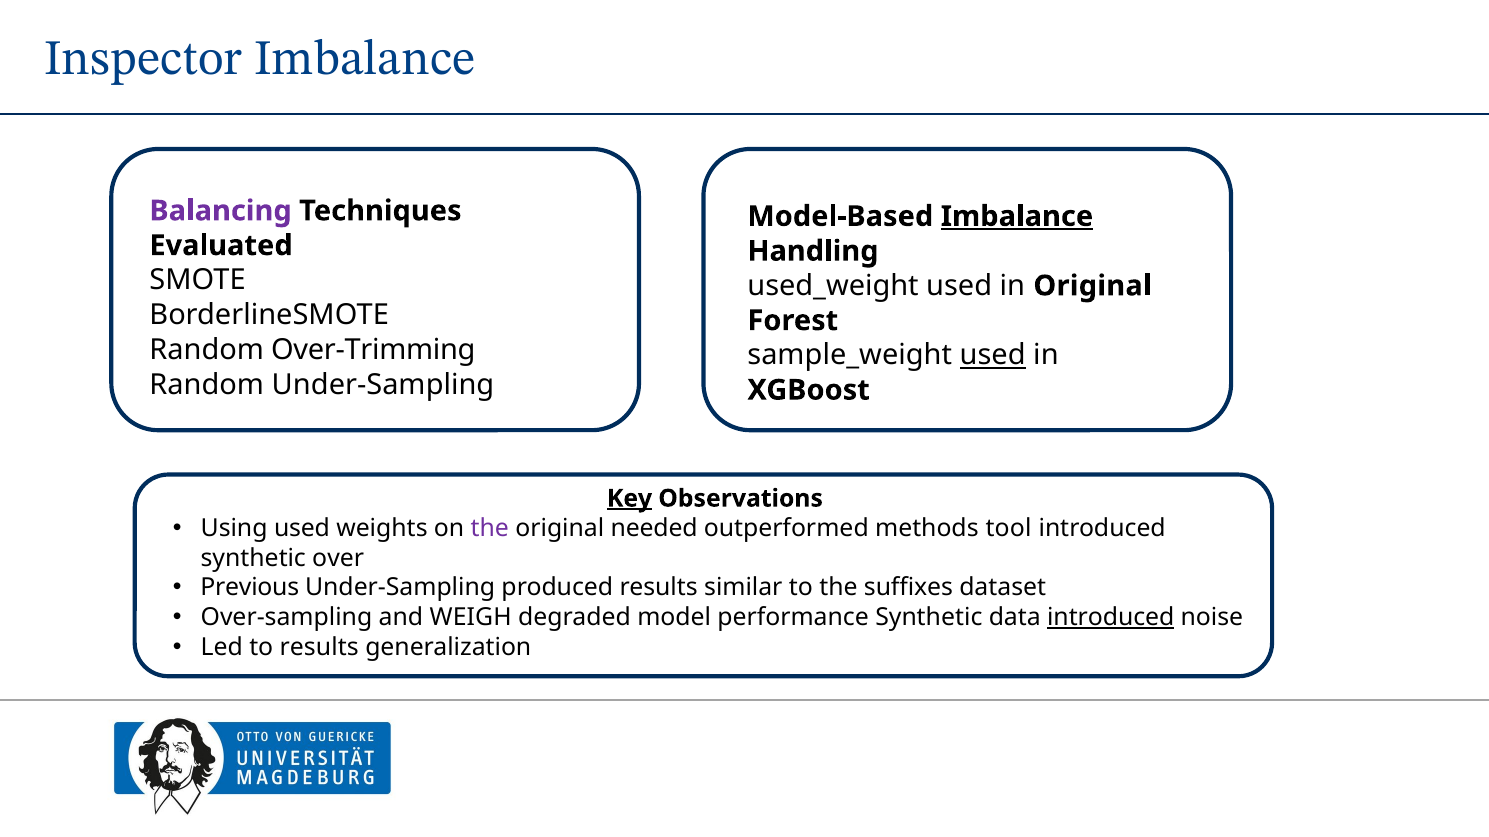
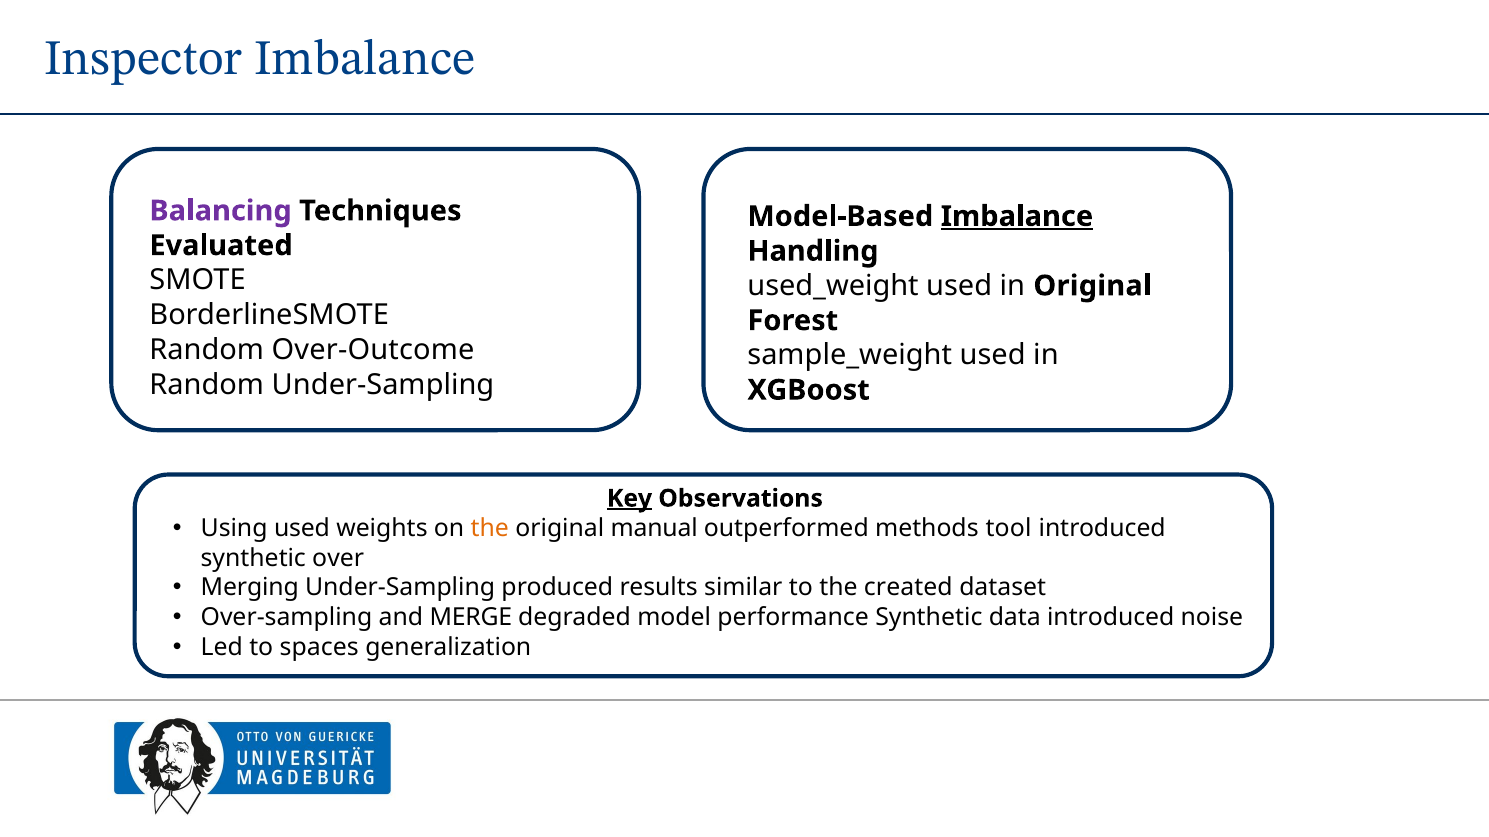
Over-Trimming: Over-Trimming -> Over-Outcome (373, 350)
used underline: present -> none (993, 356)
the colour: purple -> orange (490, 529)
needed: needed -> manual (654, 529)
Previous: Previous -> Merging (250, 588)
suffixes: suffixes -> created (908, 588)
WEIGH: WEIGH -> MERGE (471, 618)
introduced underline: present -> none (1111, 618)
to results: results -> spaces (319, 648)
